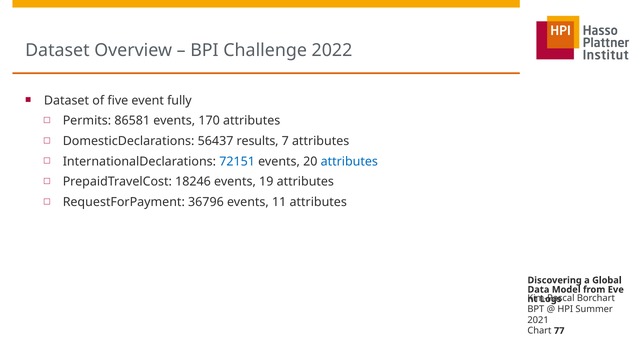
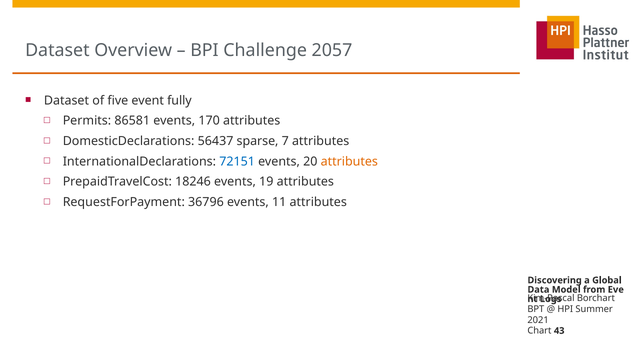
2022: 2022 -> 2057 (332, 51)
results: results -> sparse (258, 141)
attributes colour: blue -> orange (349, 161)
77: 77 -> 43 (559, 330)
